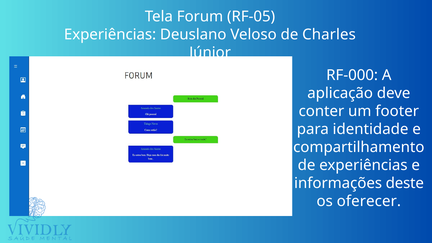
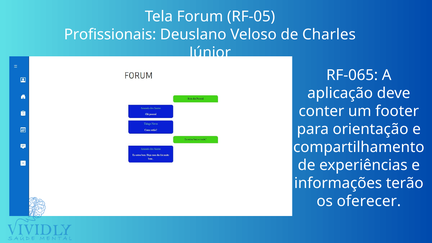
Experiências: Experiências -> Profissionais (110, 35)
RF-000: RF-000 -> RF-065 (352, 75)
identidade: identidade -> orientação (371, 129)
deste: deste -> terão (405, 183)
